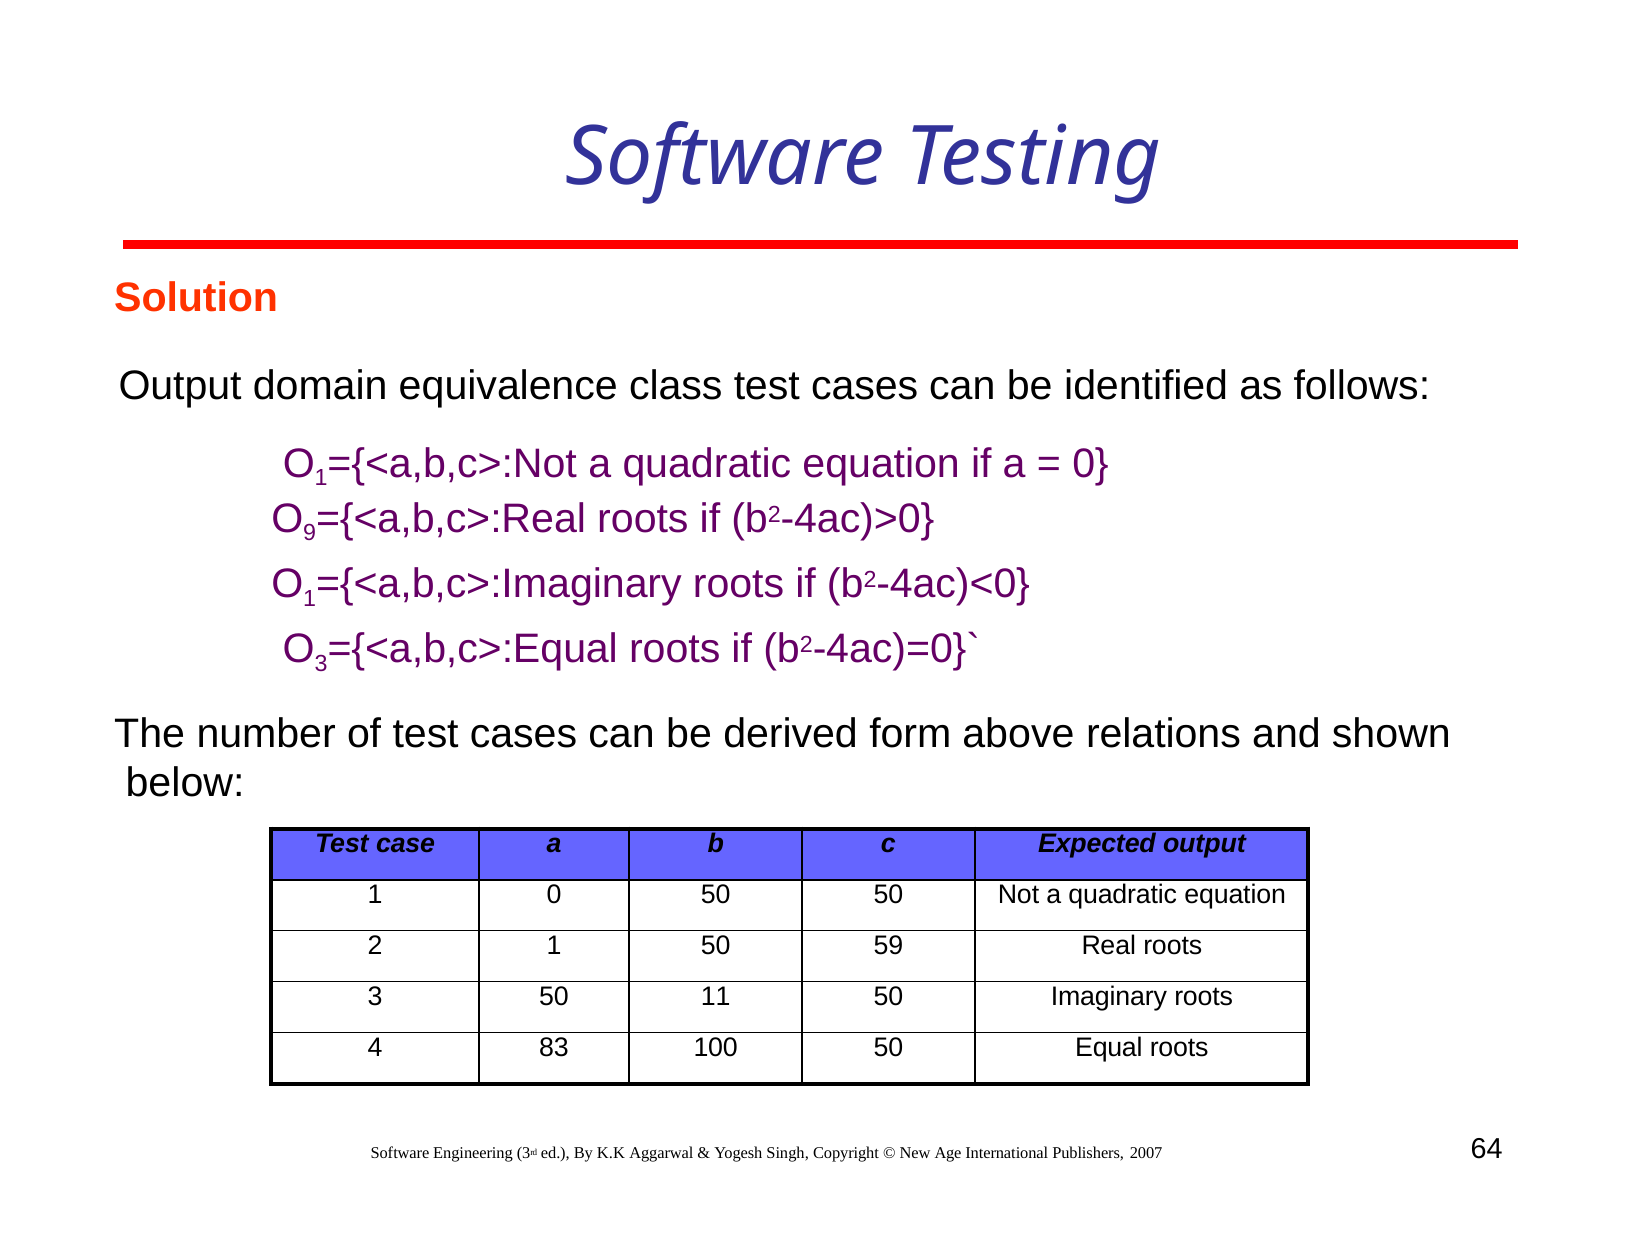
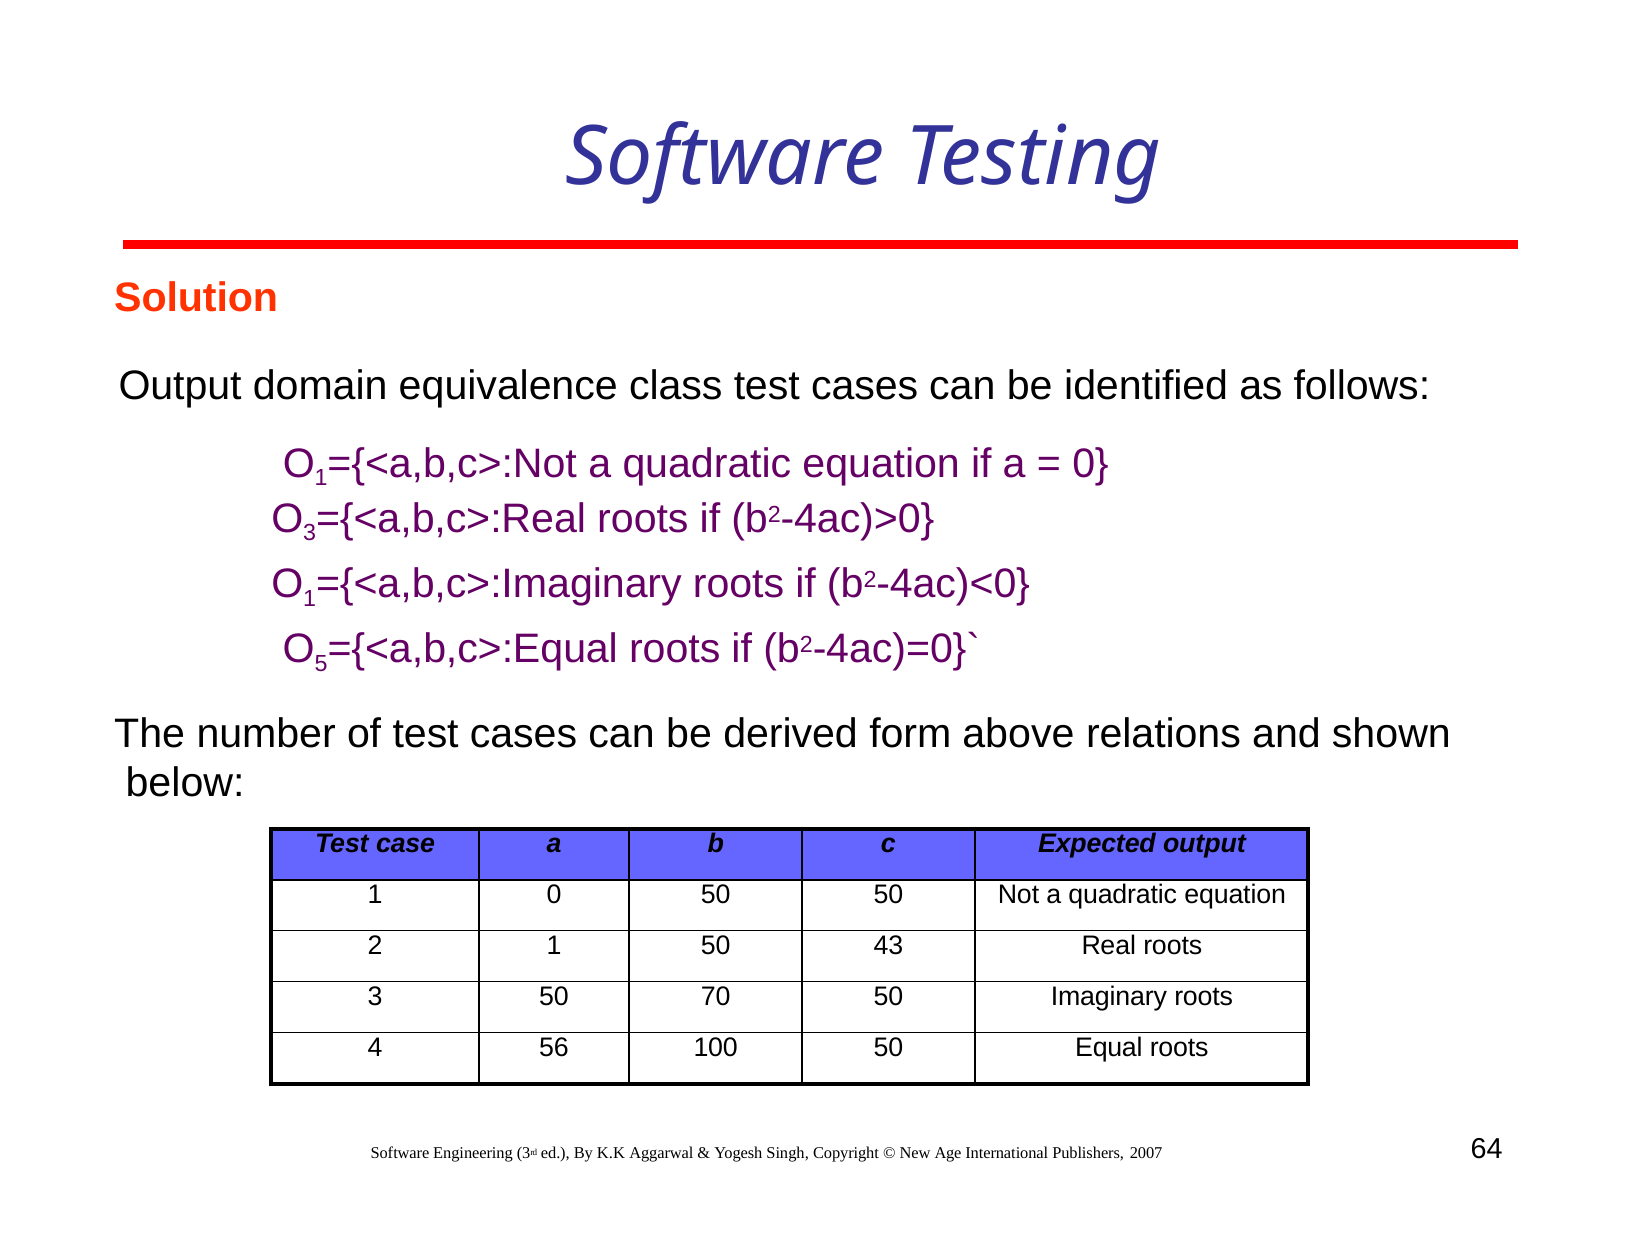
9: 9 -> 3 (310, 533)
3: 3 -> 5 (321, 663)
59: 59 -> 43 (888, 946)
11: 11 -> 70 (716, 997)
83: 83 -> 56 (554, 1048)
